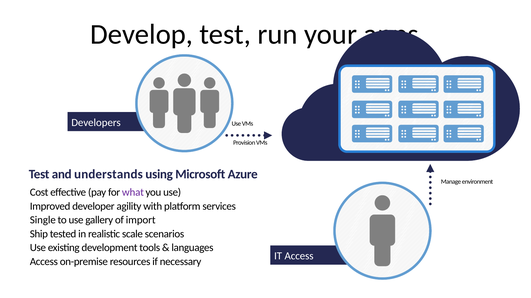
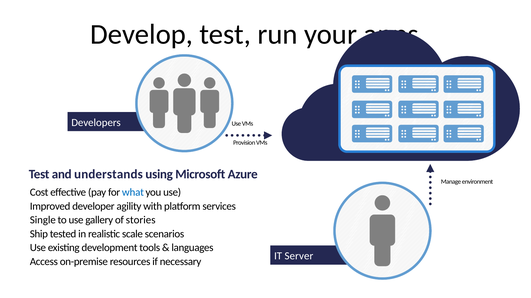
what colour: purple -> blue (133, 193)
import: import -> stories (141, 220)
IT Access: Access -> Server (299, 257)
